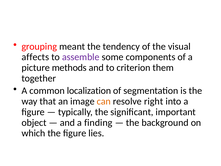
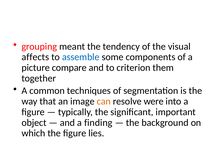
assemble colour: purple -> blue (81, 57)
methods: methods -> compare (69, 68)
localization: localization -> techniques (89, 91)
right: right -> were (154, 101)
